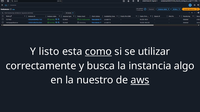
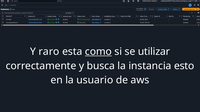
listo: listo -> raro (49, 52)
algo: algo -> esto (184, 66)
nuestro: nuestro -> usuario (95, 80)
aws underline: present -> none (140, 80)
